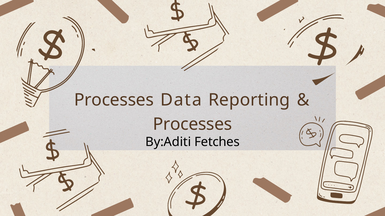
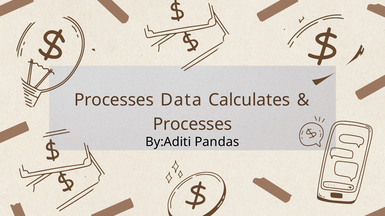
Reporting: Reporting -> Calculates (249, 100)
Fetches: Fetches -> Pandas (217, 142)
